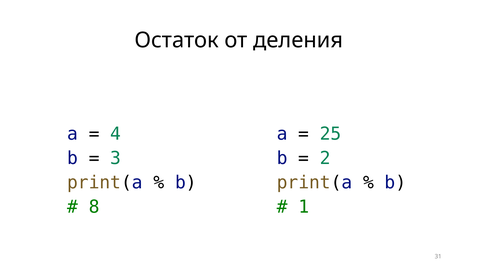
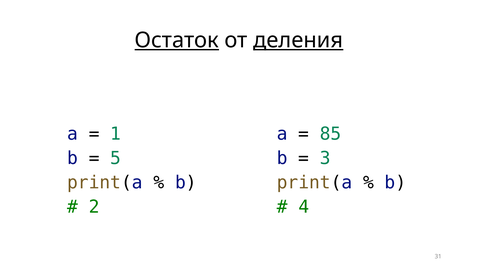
Остаток underline: none -> present (177, 40)
деления underline: none -> present (298, 40)
4: 4 -> 1 (116, 134)
25: 25 -> 85 (331, 134)
3: 3 -> 5 (116, 158)
2: 2 -> 3 (325, 158)
8: 8 -> 2 (94, 207)
1: 1 -> 4 (304, 207)
